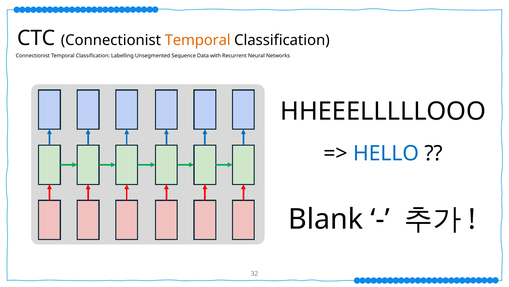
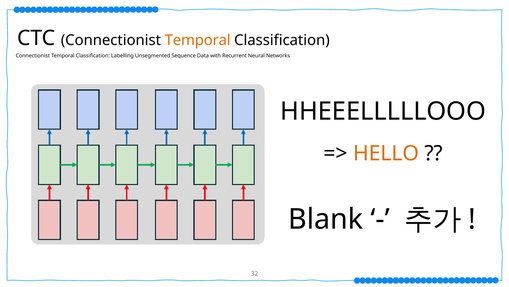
HELLO colour: blue -> orange (386, 153)
